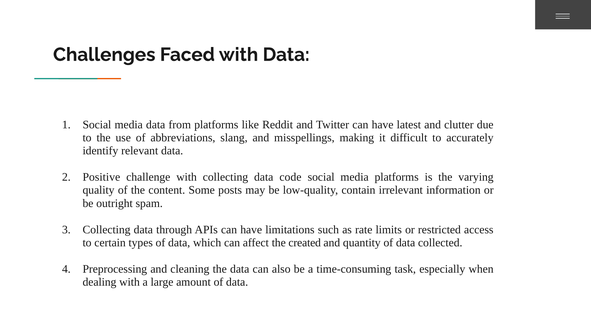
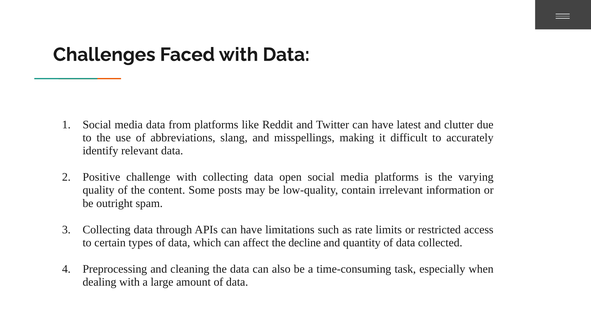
code: code -> open (291, 177)
created: created -> decline (305, 242)
